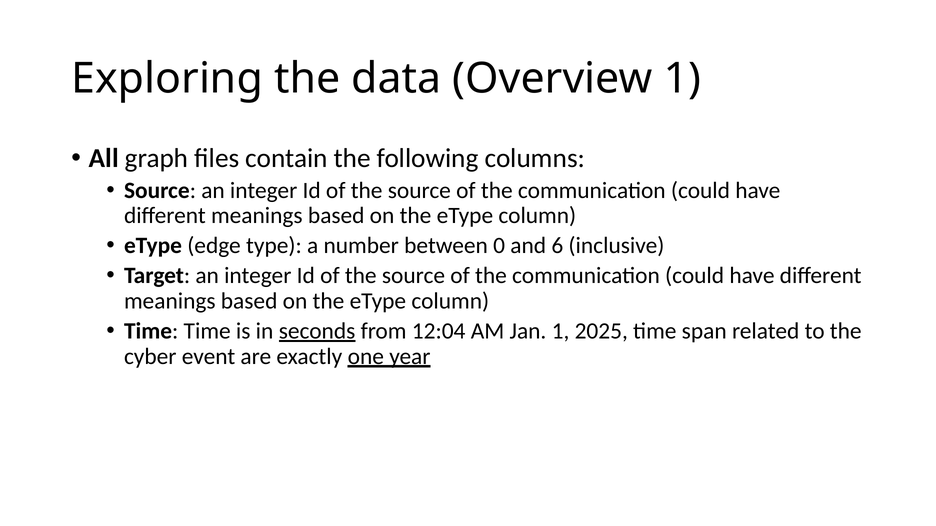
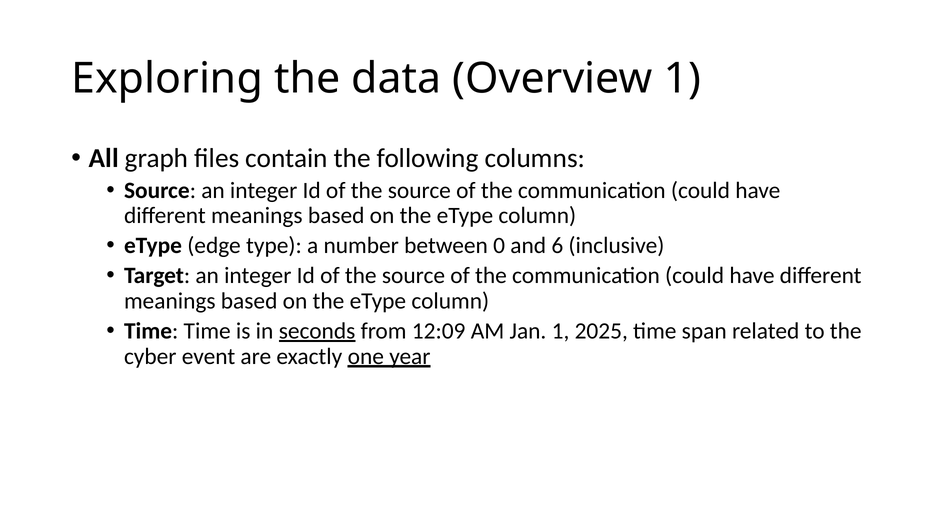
12:04: 12:04 -> 12:09 (439, 331)
